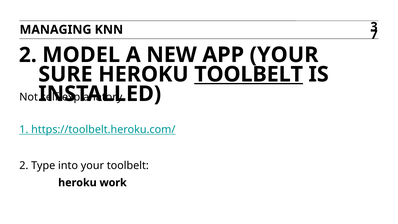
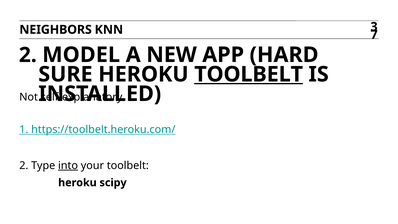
MANAGING: MANAGING -> NEIGHBORS (56, 30)
APP YOUR: YOUR -> HARD (284, 55)
into underline: none -> present (68, 165)
work: work -> scipy (113, 182)
